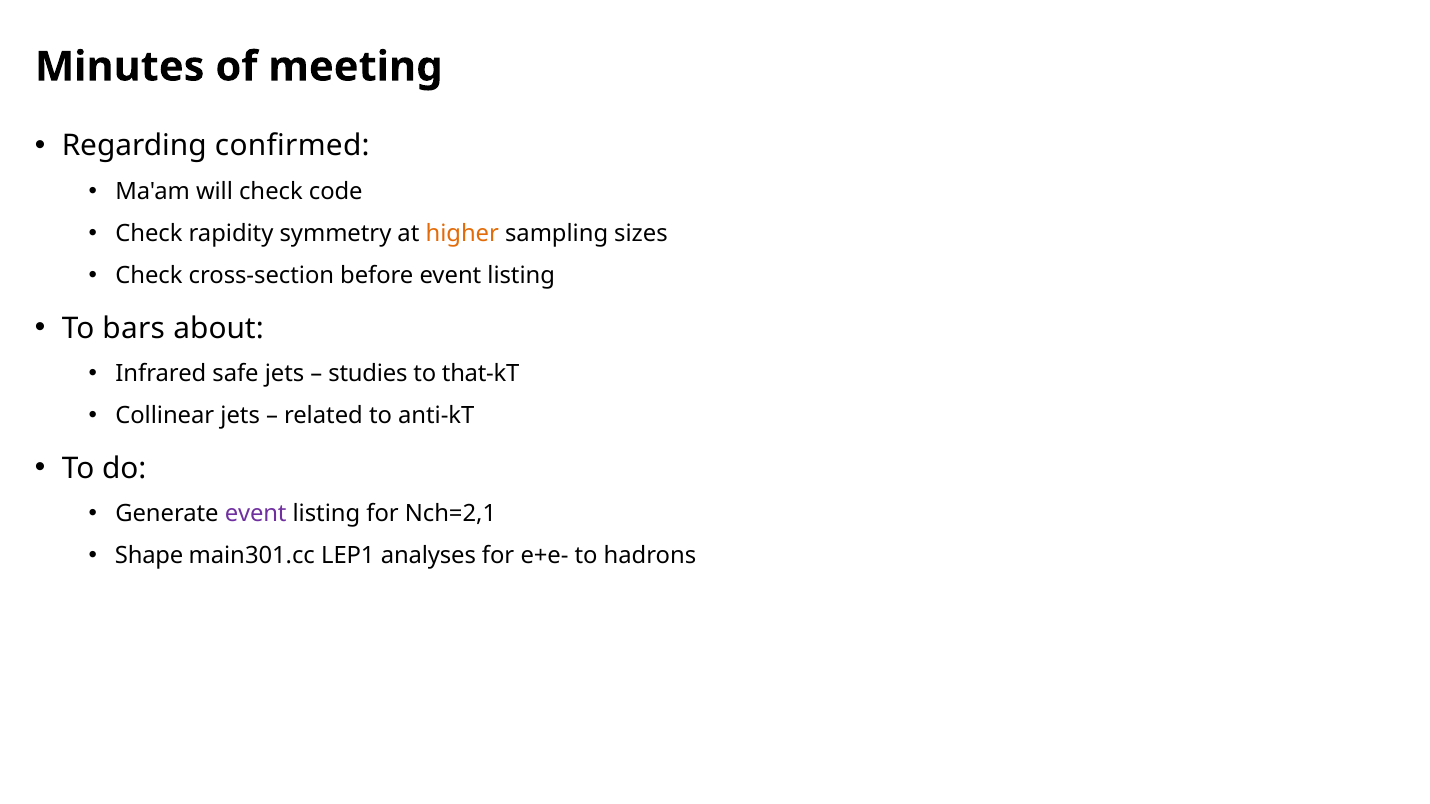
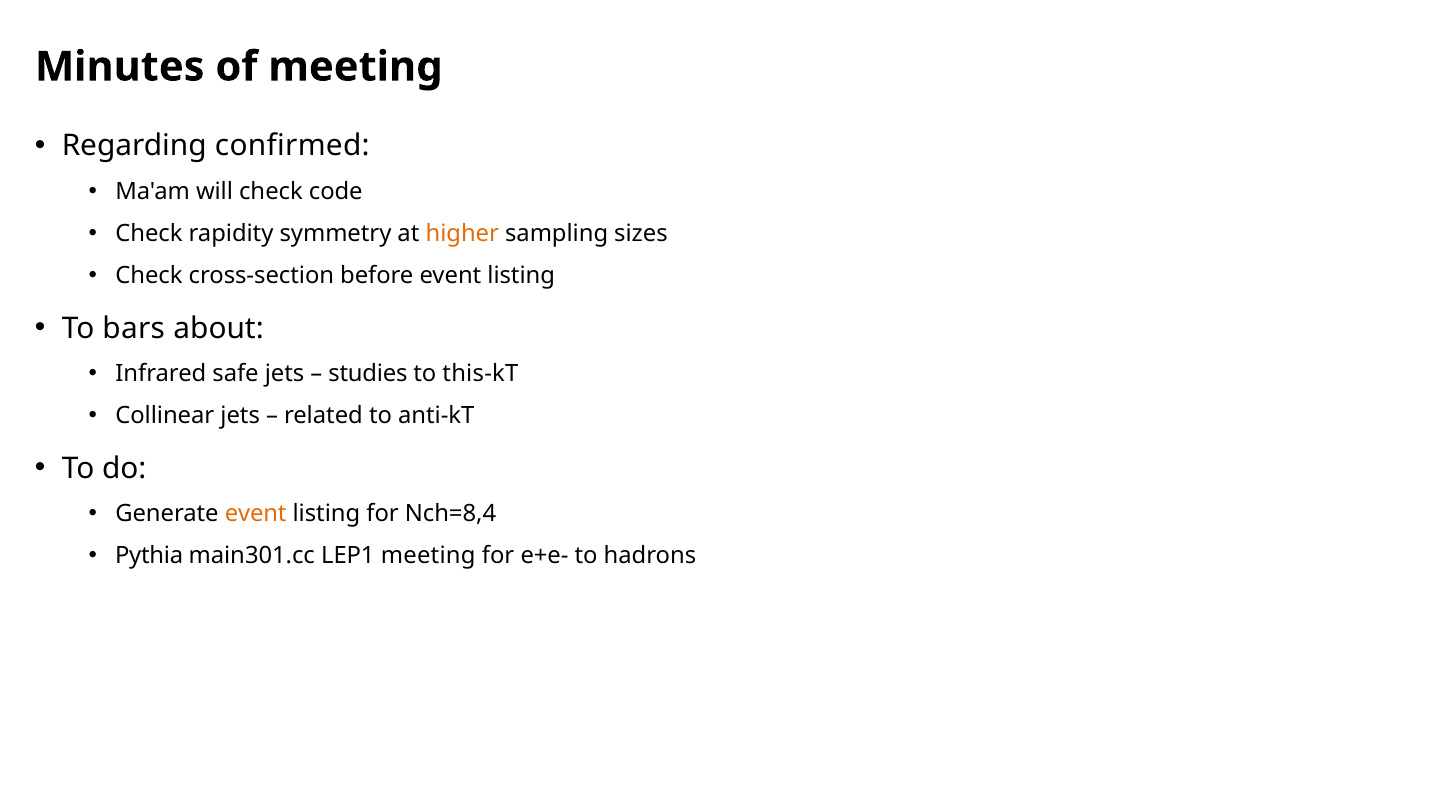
that-kT: that-kT -> this-kT (480, 374)
event colour: purple -> orange (256, 514)
Nch=2,1: Nch=2,1 -> Nch=8,4 (450, 514)
Shape: Shape -> Pythia (149, 556)
LEP1 analyses: analyses -> meeting (428, 556)
